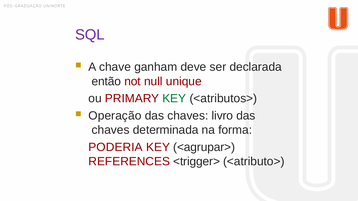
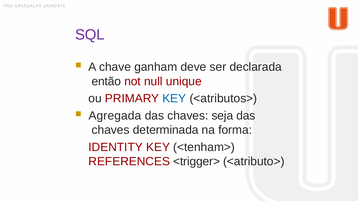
KEY colour: green -> blue (174, 99)
Operação: Operação -> Agregada (115, 116)
livro: livro -> seja (222, 116)
PODERIA: PODERIA -> IDENTITY (116, 147)
<agrupar>: <agrupar> -> <tenham> (204, 147)
